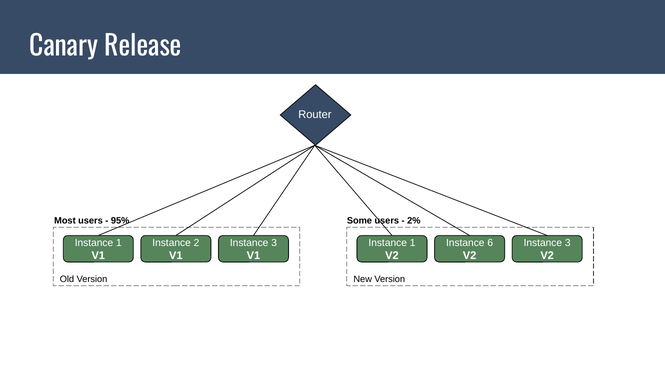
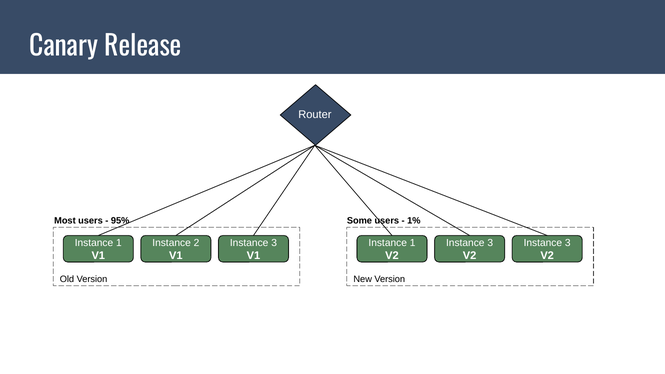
2%: 2% -> 1% (414, 221)
6: 6 -> 3 (490, 243)
